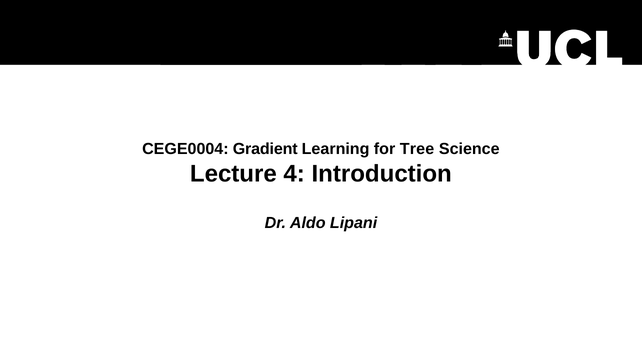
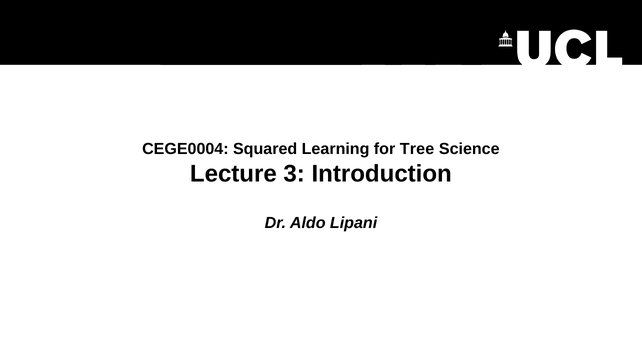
Gradient: Gradient -> Squared (265, 149)
4: 4 -> 3 (294, 174)
